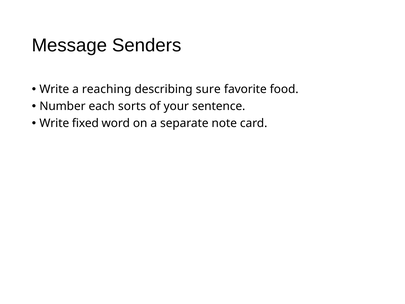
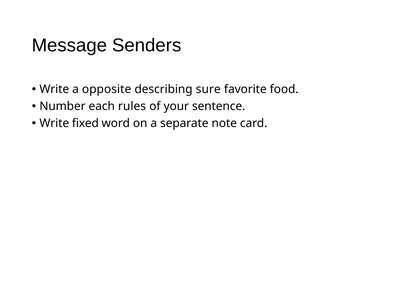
reaching: reaching -> opposite (107, 89)
sorts: sorts -> rules (132, 106)
